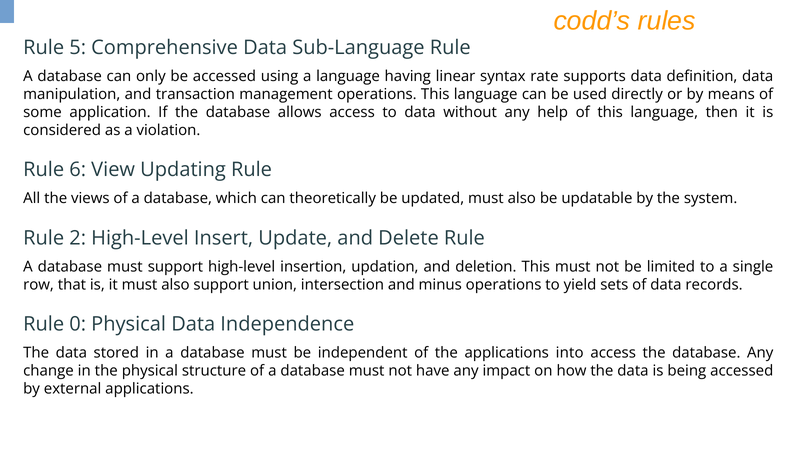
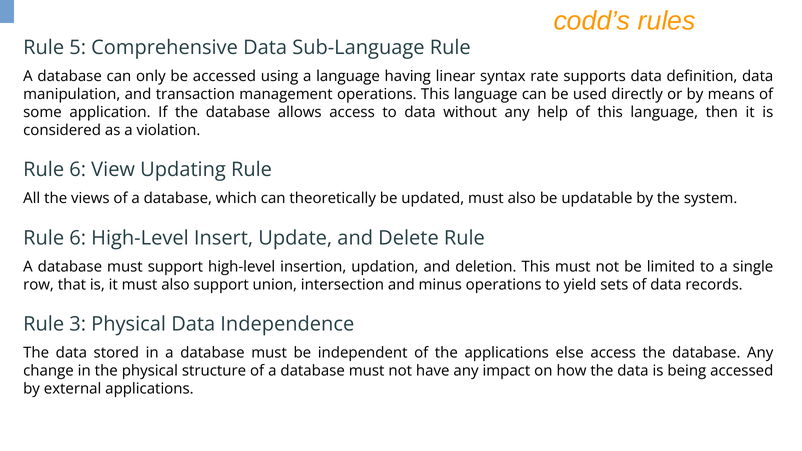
2: 2 -> 6 (78, 238)
0: 0 -> 3 (78, 324)
into: into -> else (570, 353)
